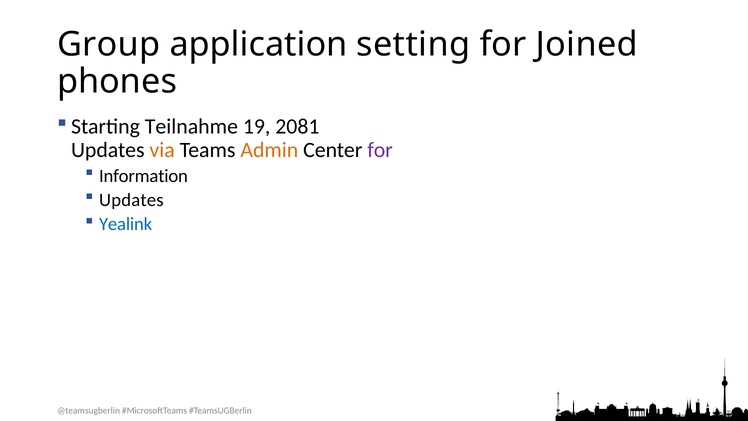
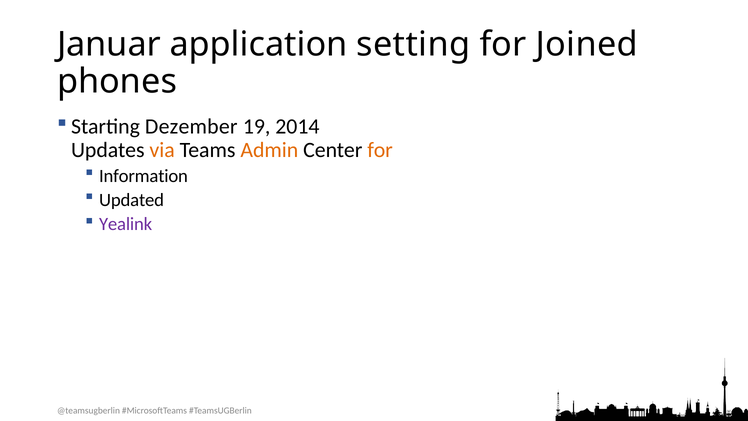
Group: Group -> Januar (109, 44)
Teilnahme: Teilnahme -> Dezember (191, 126)
2081: 2081 -> 2014 (297, 126)
for colour: purple -> orange (380, 150)
Updates: Updates -> Updated (132, 200)
Yealink colour: blue -> purple (126, 224)
